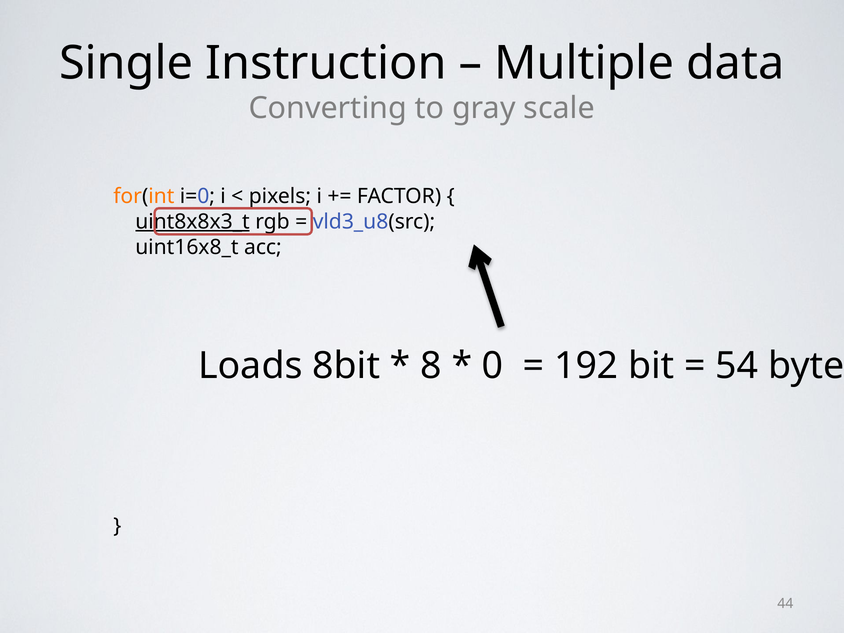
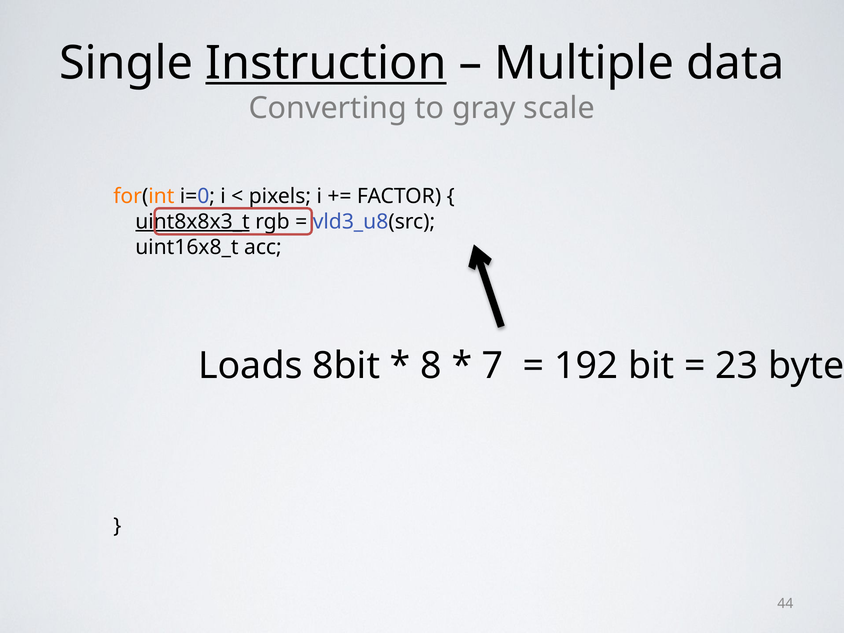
Instruction underline: none -> present (326, 63)
0: 0 -> 7 (493, 366)
54: 54 -> 23 (737, 366)
